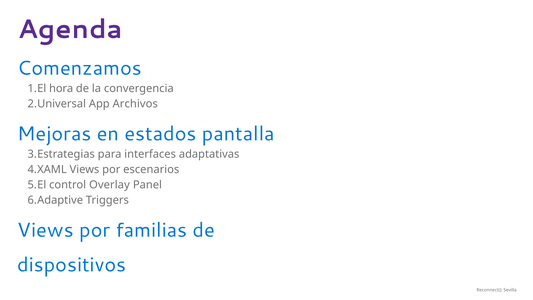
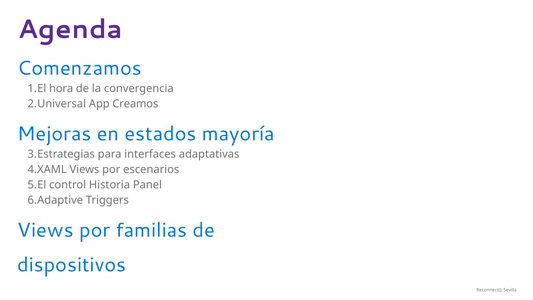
Archivos: Archivos -> Creamos (135, 104)
pantalla: pantalla -> mayoría (238, 134)
Overlay: Overlay -> Historia (109, 185)
